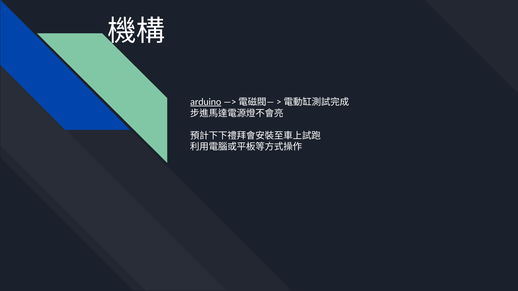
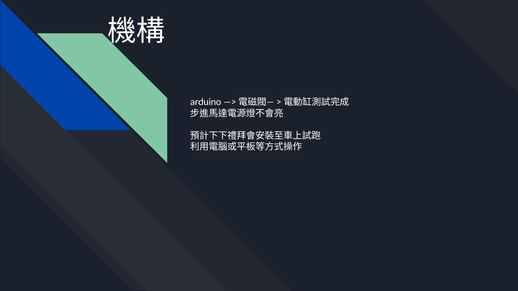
arduino underline: present -> none (206, 102)
